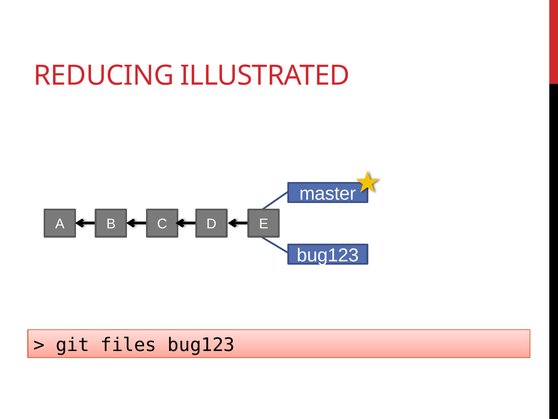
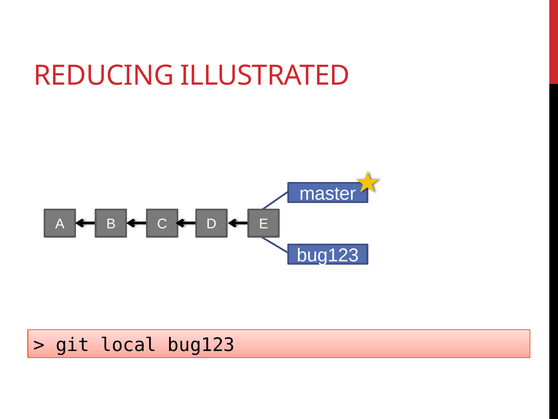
files: files -> local (129, 345)
